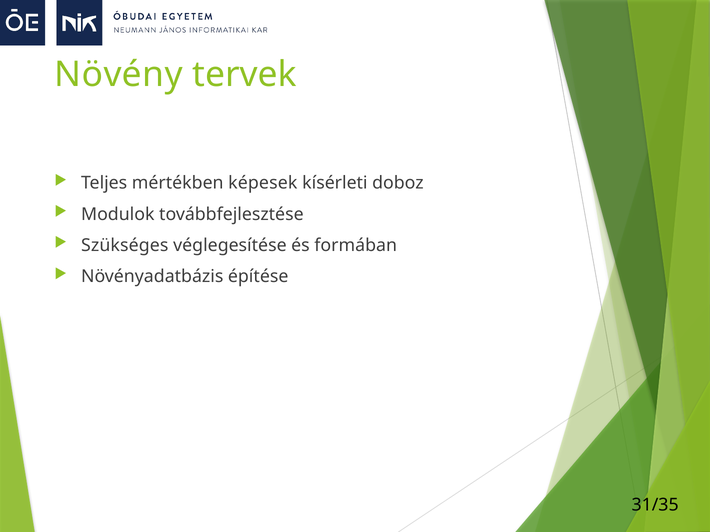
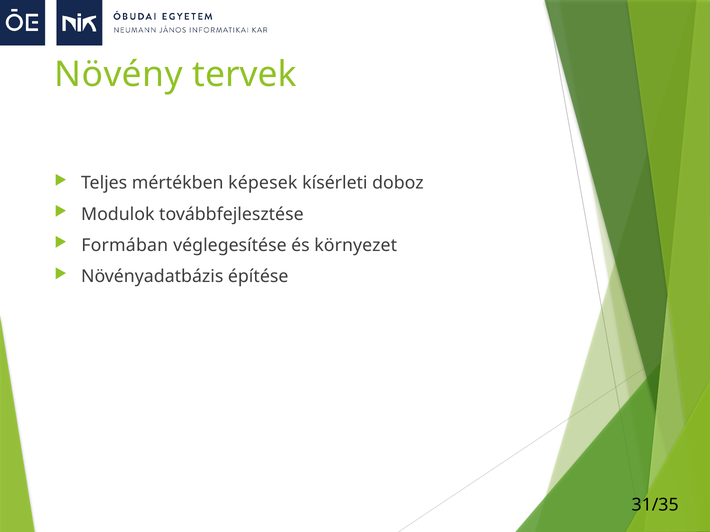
Szükséges: Szükséges -> Formában (125, 246)
formában: formában -> környezet (356, 246)
